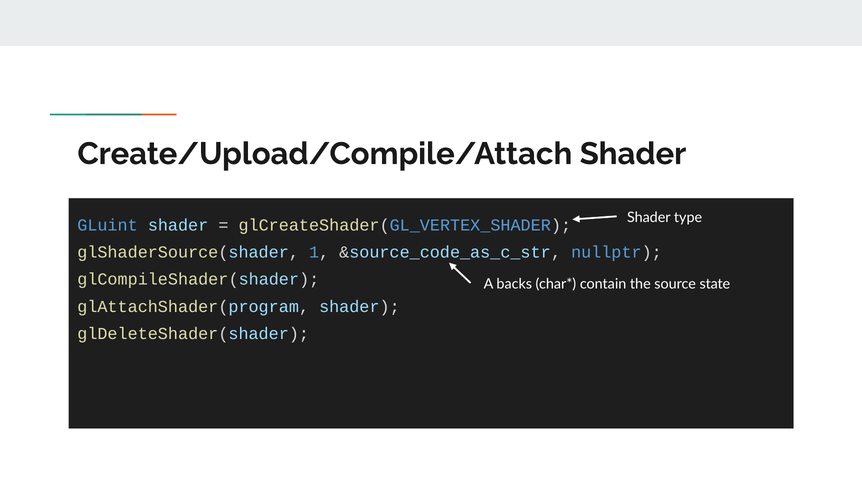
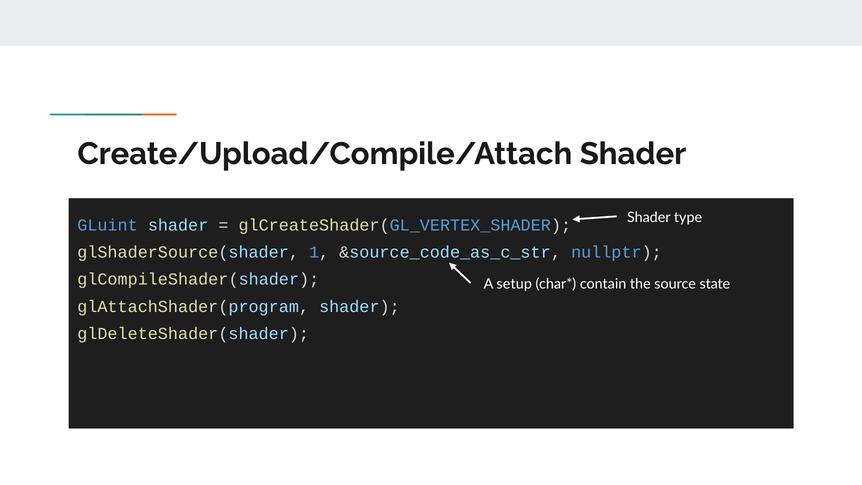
backs: backs -> setup (514, 284)
